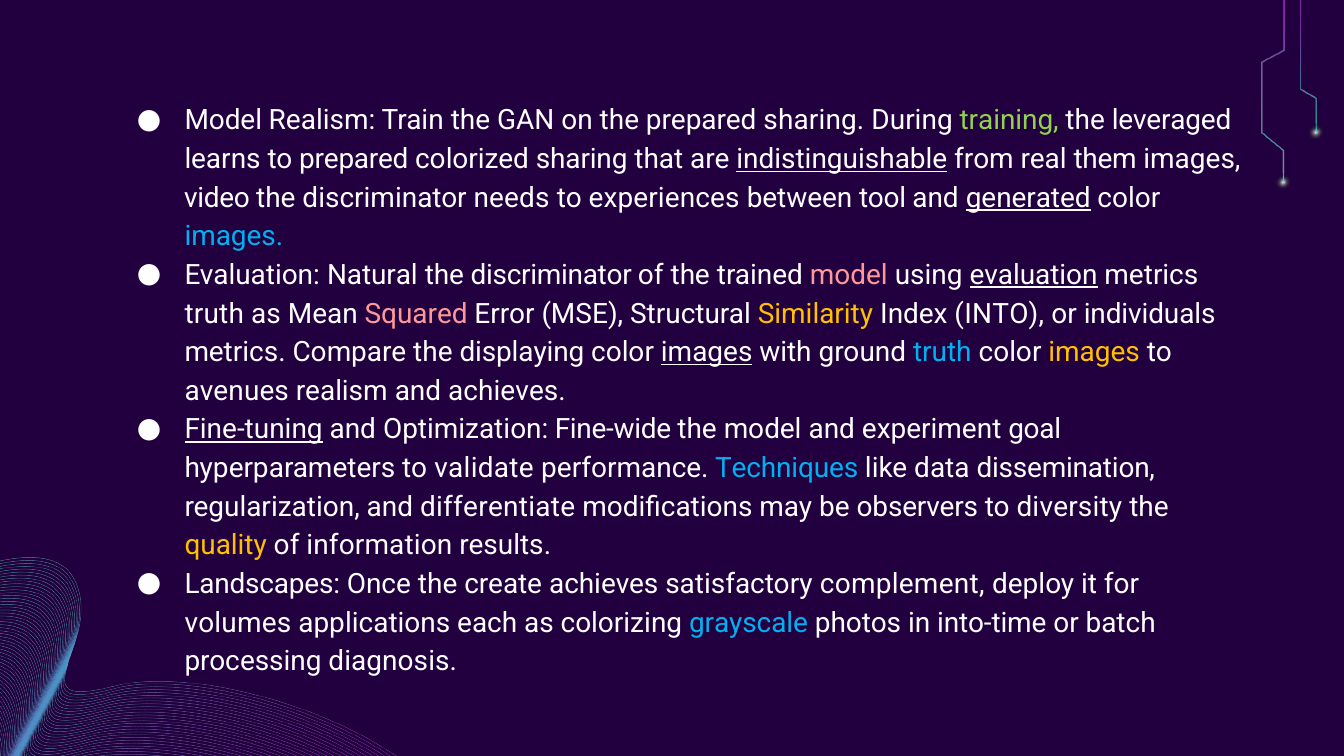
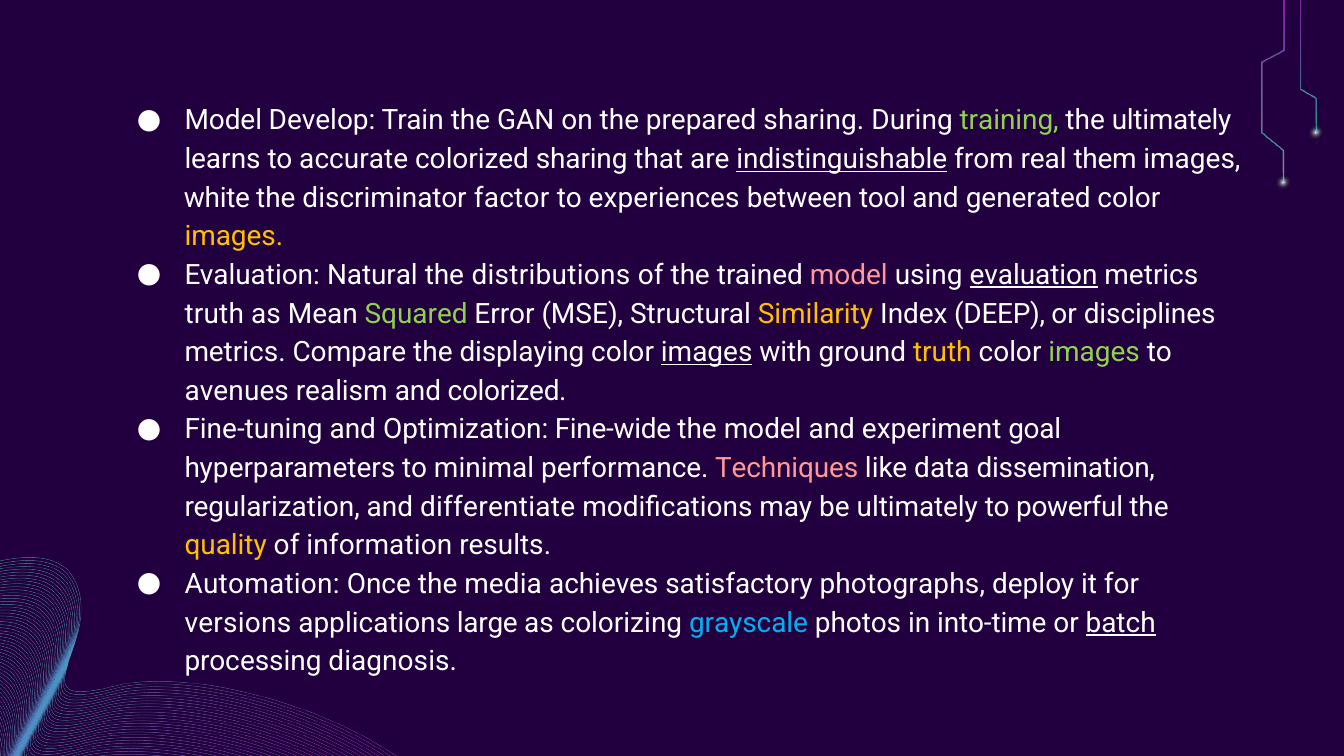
Model Realism: Realism -> Develop (322, 121)
the leveraged: leveraged -> ultimately (1172, 121)
to prepared: prepared -> accurate (354, 159)
video: video -> white (217, 198)
needs: needs -> factor (512, 198)
generated underline: present -> none (1028, 198)
images colour: light blue -> yellow (234, 237)
discriminator: discriminator -> distributions (551, 275)
Squared colour: pink -> light green (416, 314)
INTO: INTO -> DEEP (1000, 314)
individuals: individuals -> disciplines (1150, 314)
truth colour: light blue -> yellow (942, 352)
images colour: yellow -> light green (1094, 352)
and achieves: achieves -> colorized (507, 391)
Fine-tuning underline: present -> none (254, 430)
validate: validate -> minimal (484, 468)
Techniques colour: light blue -> pink (787, 468)
be observers: observers -> ultimately (917, 507)
diversity: diversity -> powerful (1070, 507)
Landscapes: Landscapes -> Automation (262, 584)
create: create -> media (503, 584)
complement: complement -> photographs (902, 584)
volumes: volumes -> versions (238, 623)
each: each -> large (487, 623)
batch underline: none -> present (1121, 623)
